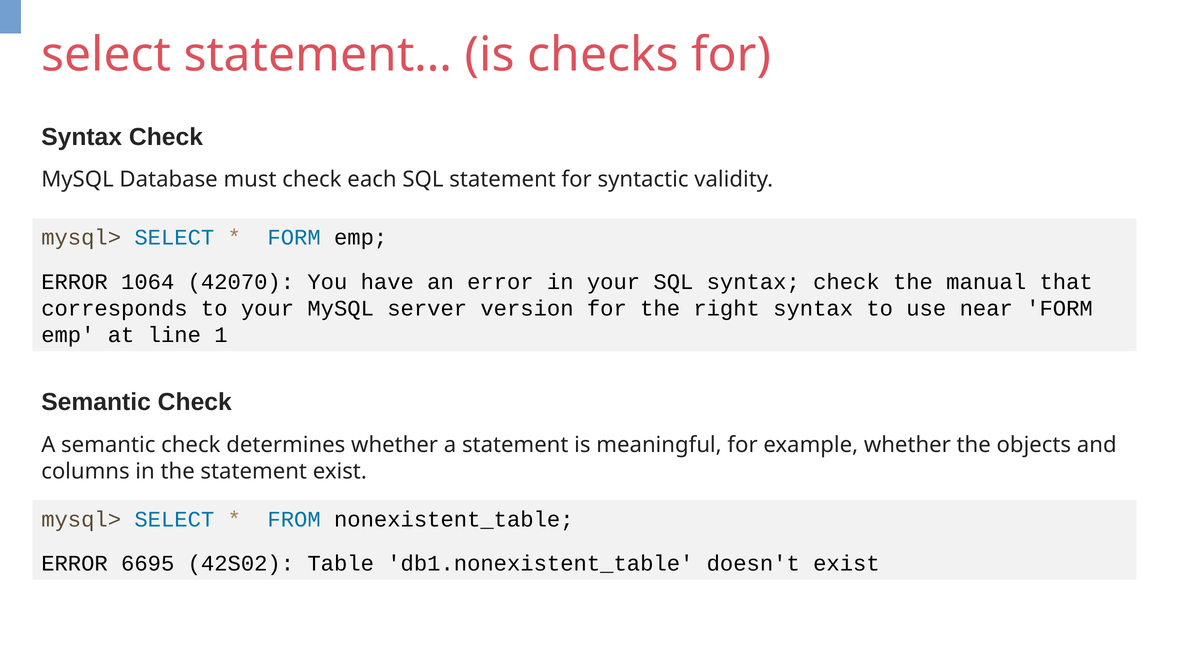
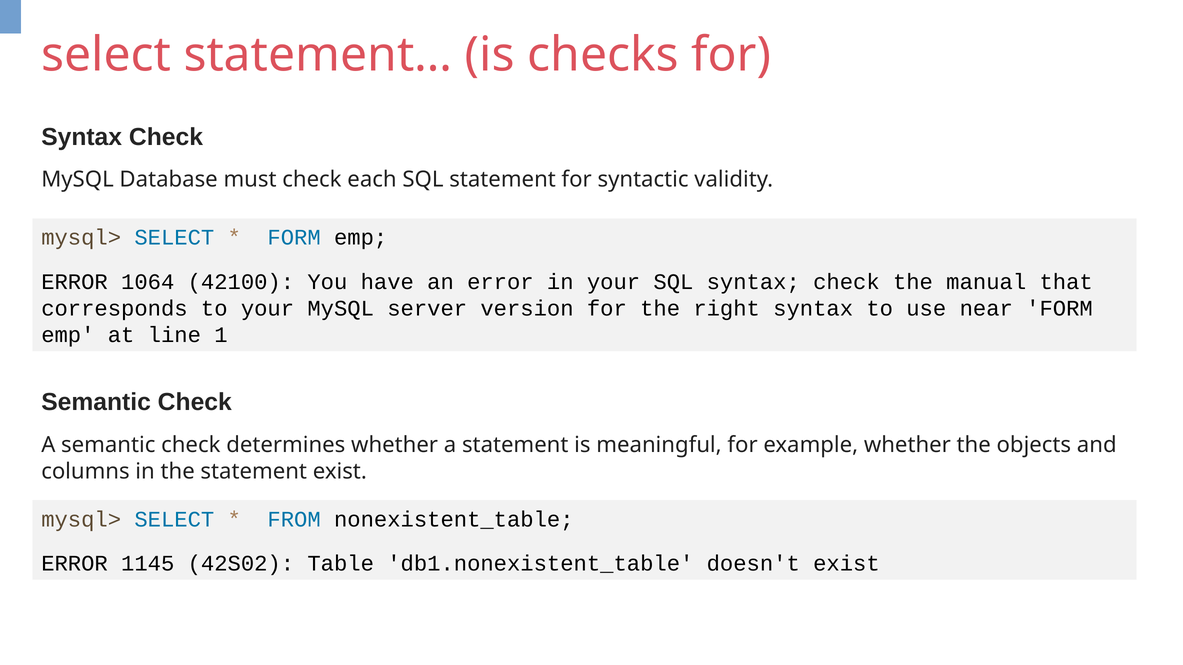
42070: 42070 -> 42100 (241, 282)
6695: 6695 -> 1145 (148, 564)
